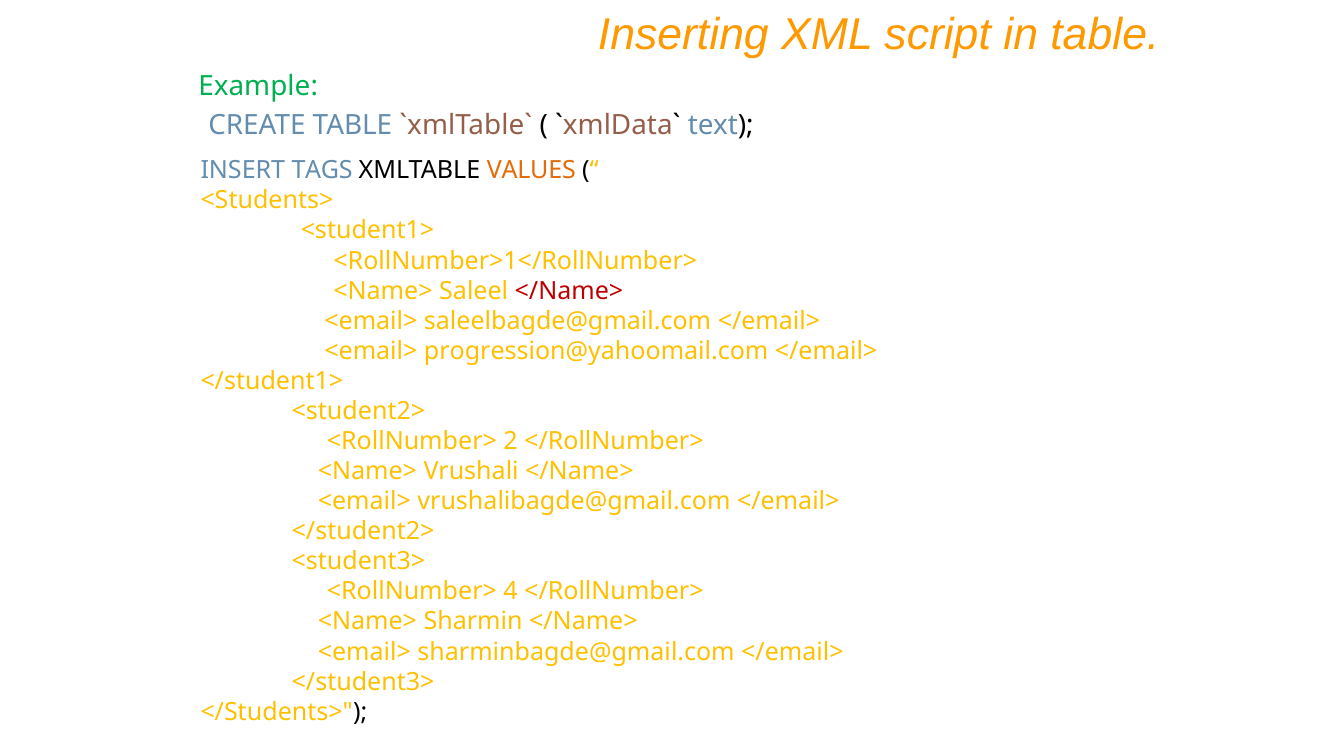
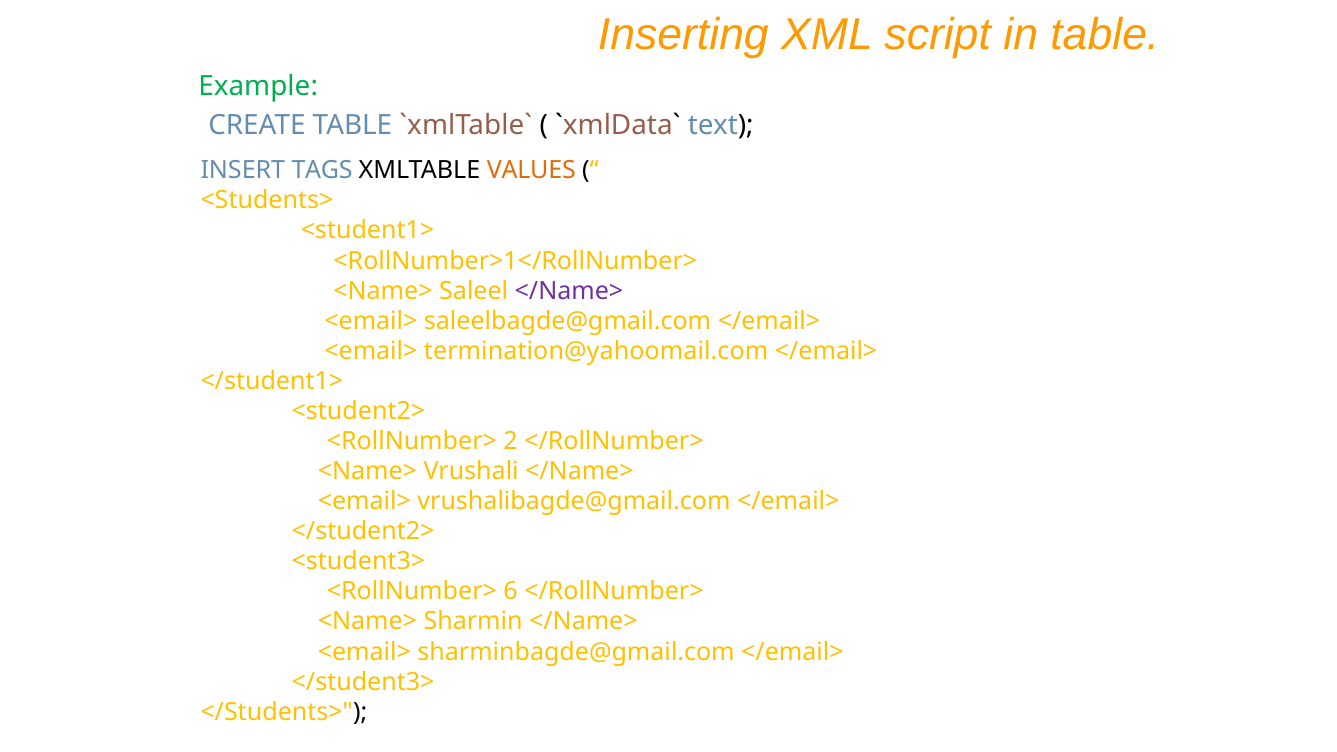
</Name> colour: red -> purple (569, 291)
progression@yahoomail.com: progression@yahoomail.com -> termination@yahoomail.com (596, 351)
4: 4 -> 6 (511, 592)
